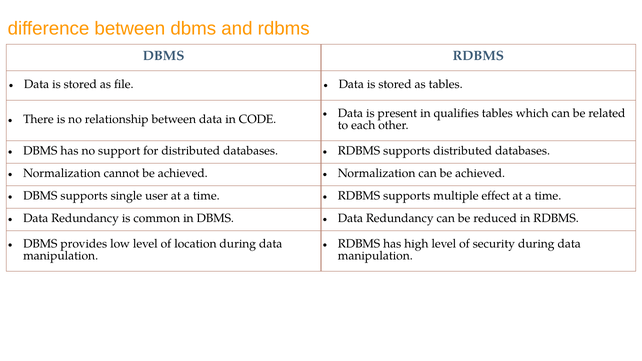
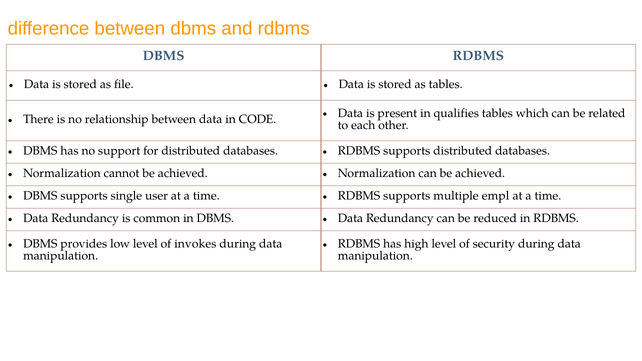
effect: effect -> empl (496, 196)
location: location -> invokes (195, 244)
